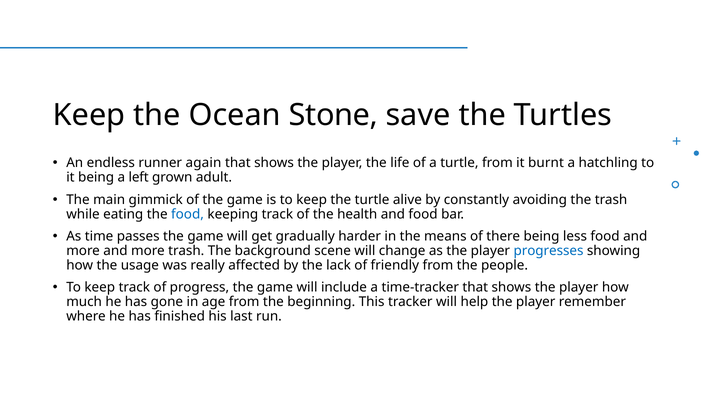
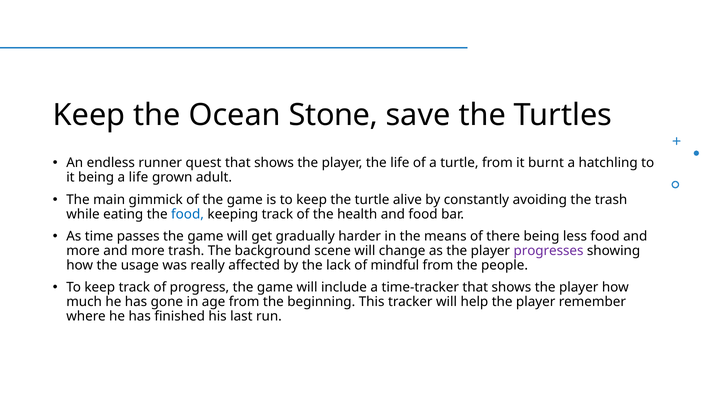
again: again -> quest (203, 163)
a left: left -> life (138, 178)
progresses colour: blue -> purple (548, 251)
friendly: friendly -> mindful (395, 266)
